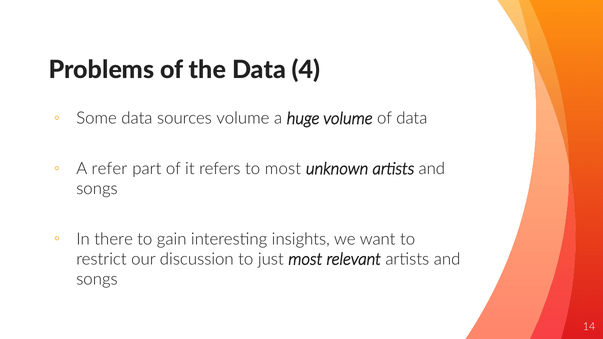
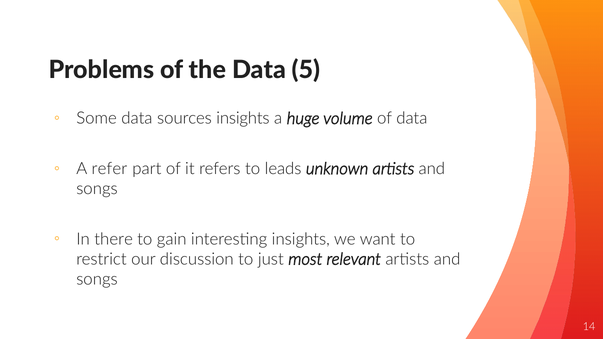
4: 4 -> 5 (306, 70)
sources volume: volume -> insights (243, 119)
to most: most -> leads (283, 169)
